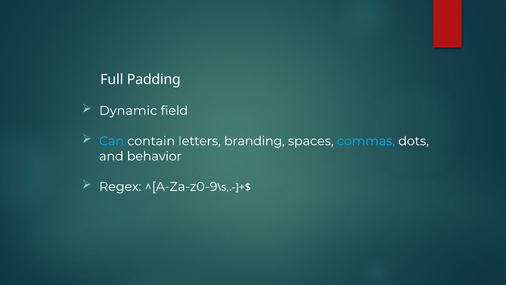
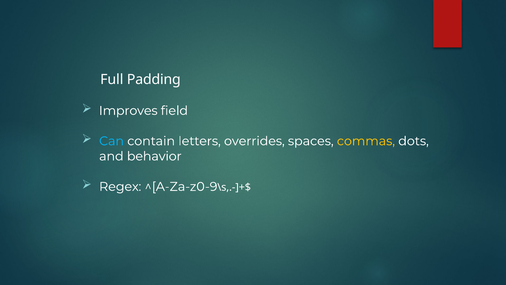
Dynamic: Dynamic -> Improves (128, 111)
branding: branding -> overrides (254, 141)
commas colour: light blue -> yellow (366, 141)
